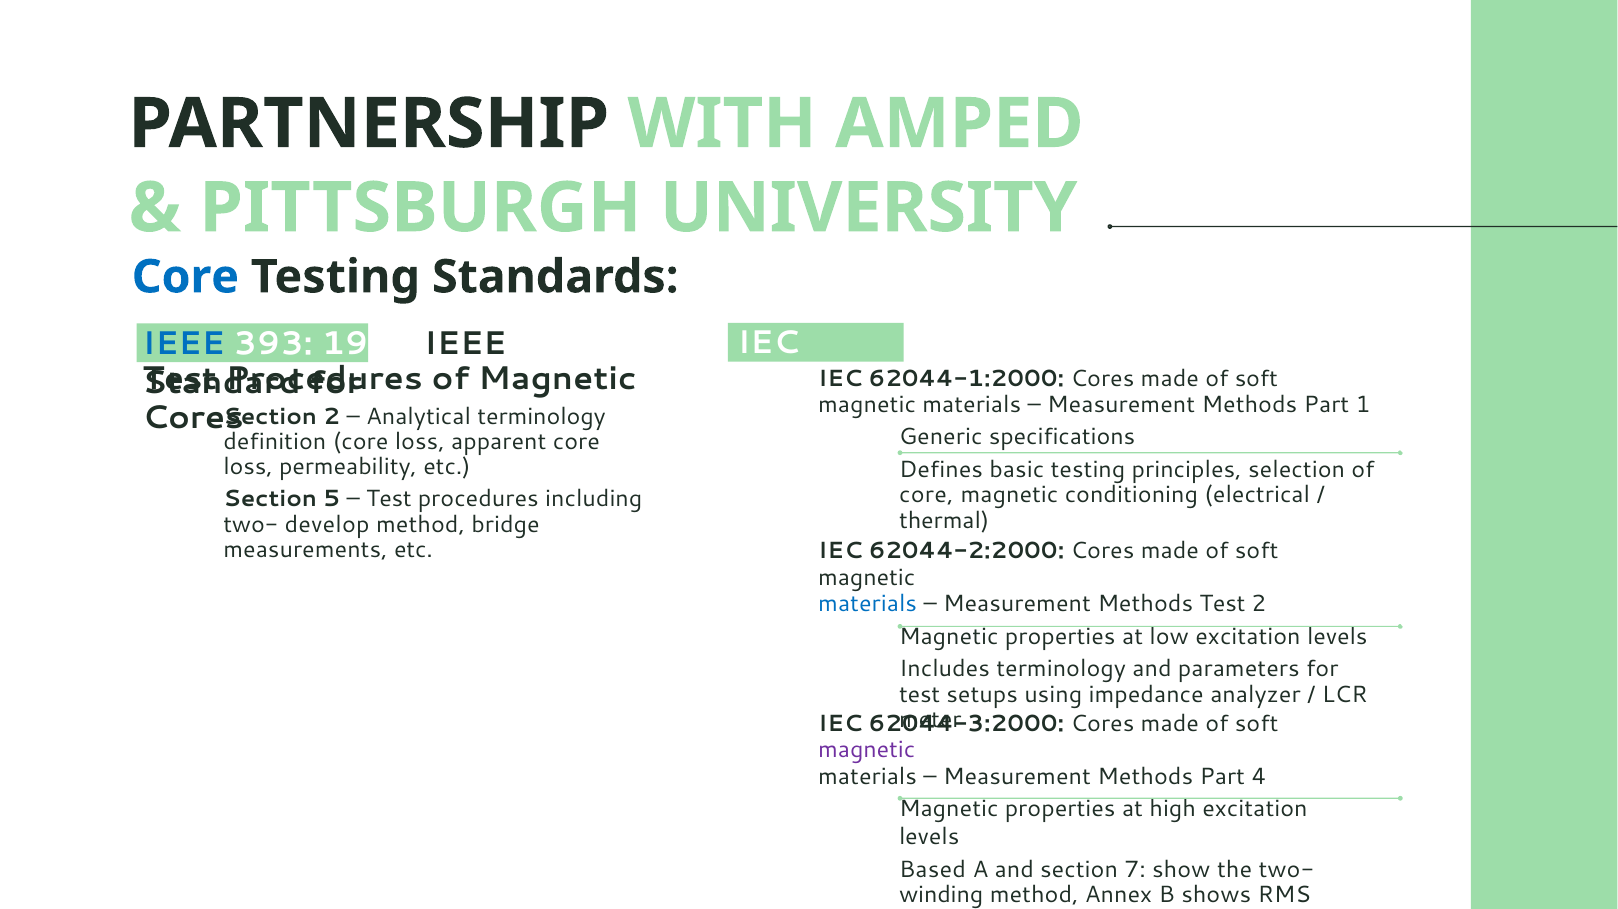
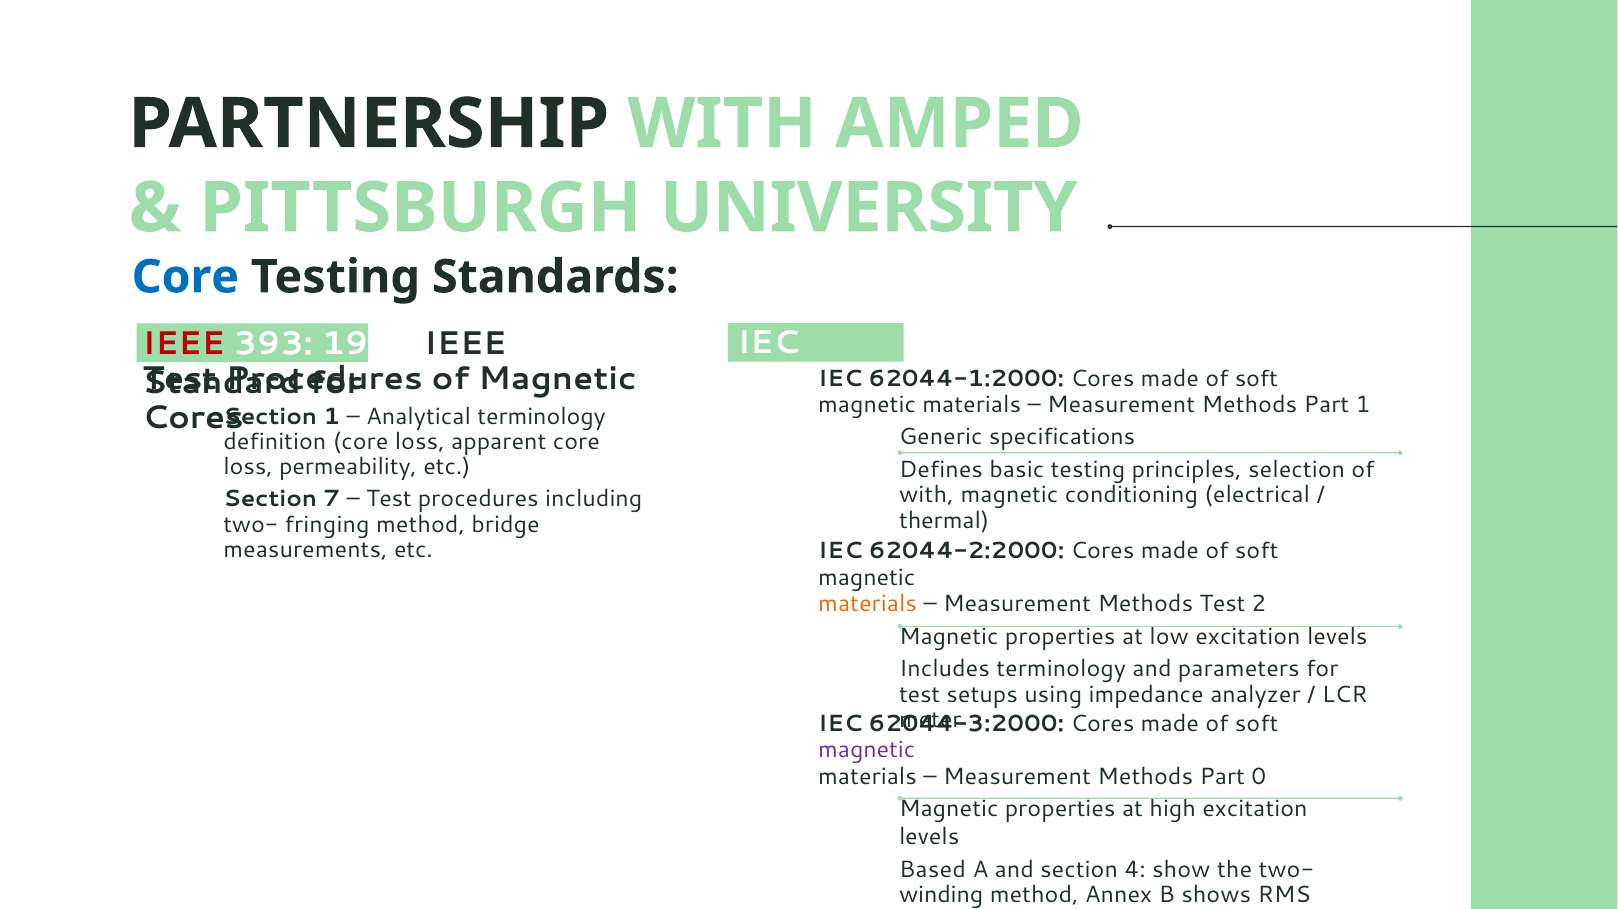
IEEE colour: blue -> red (184, 344)
Section 2: 2 -> 1 (332, 417)
core: core -> with (926, 495)
5: 5 -> 7 (332, 500)
develop: develop -> fringing (327, 525)
materials colour: blue -> orange (868, 605)
4: 4 -> 0 (1259, 777)
7: 7 -> 4 (1135, 870)
